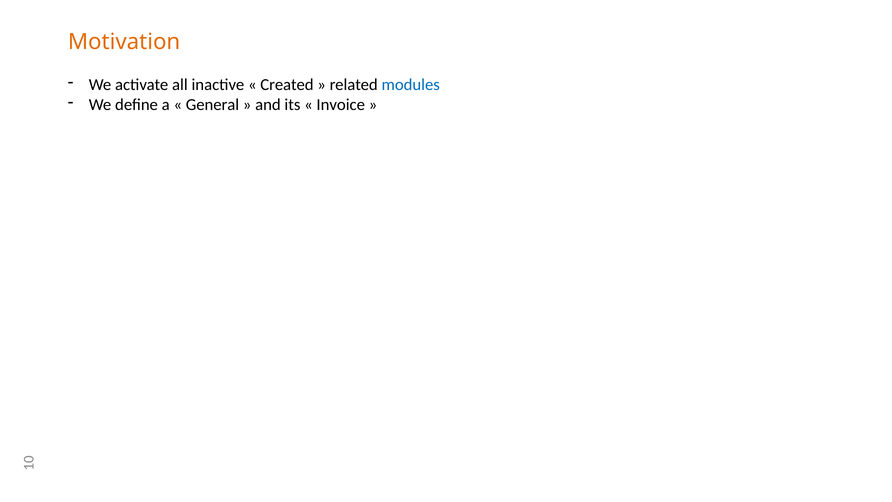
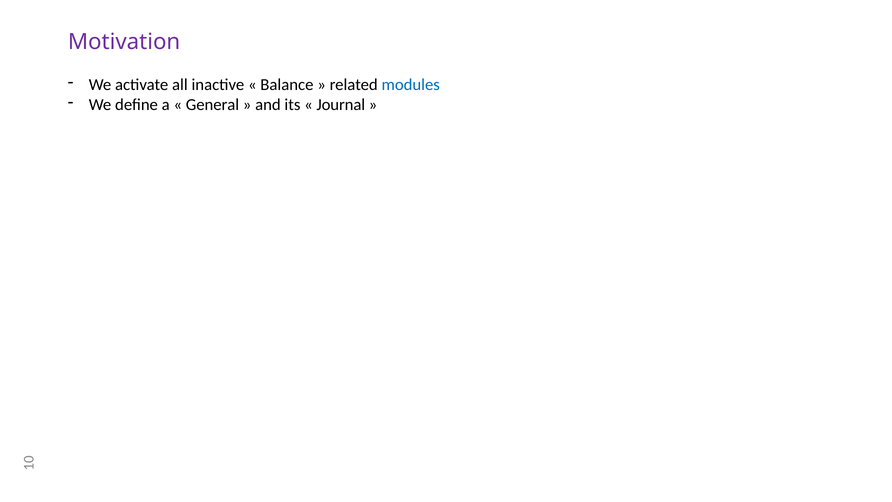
Motivation colour: orange -> purple (124, 42)
Created: Created -> Balance (287, 85)
Invoice: Invoice -> Journal (341, 105)
